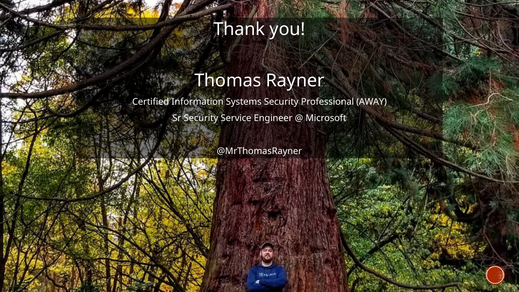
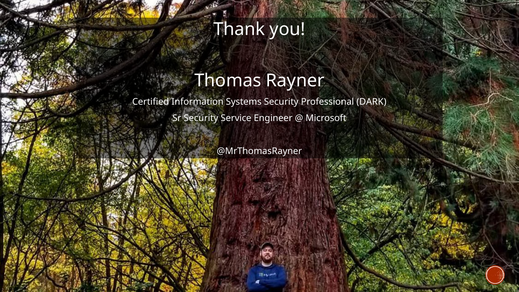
AWAY: AWAY -> DARK (371, 102)
